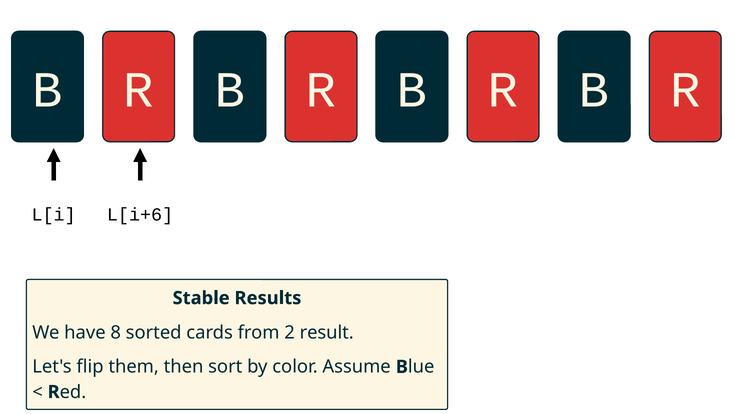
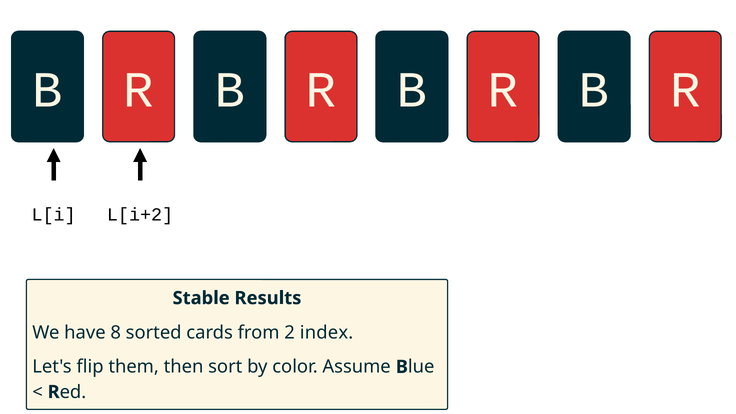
L[i+6: L[i+6 -> L[i+2 (140, 215)
result: result -> index (327, 332)
